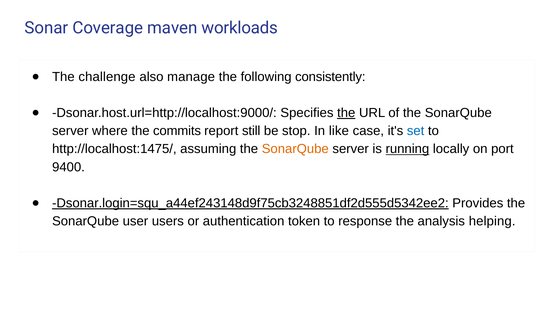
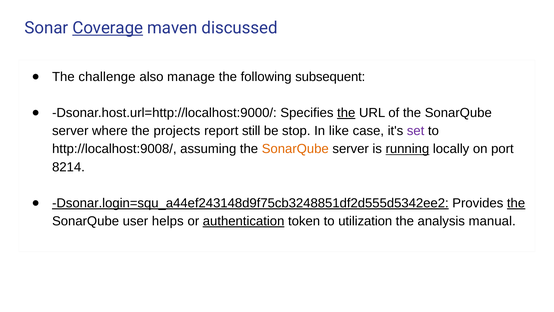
Coverage underline: none -> present (108, 28)
workloads: workloads -> discussed (240, 28)
consistently: consistently -> subsequent (330, 77)
commits: commits -> projects (177, 131)
set colour: blue -> purple (416, 131)
http://localhost:1475/: http://localhost:1475/ -> http://localhost:9008/ (114, 149)
9400: 9400 -> 8214 (68, 167)
the underline: none -> present (516, 203)
users: users -> helps (168, 221)
authentication underline: none -> present (244, 221)
response: response -> utilization (365, 221)
helping: helping -> manual (492, 221)
